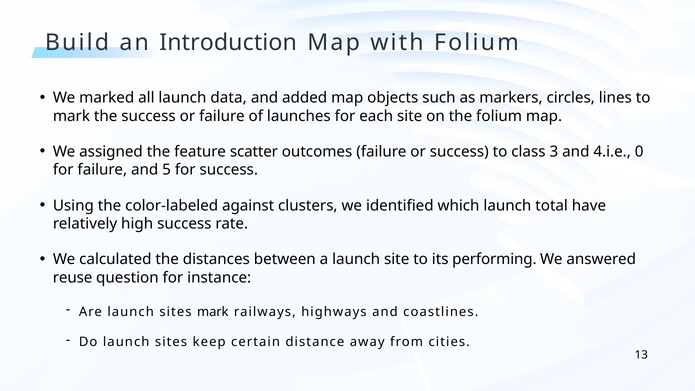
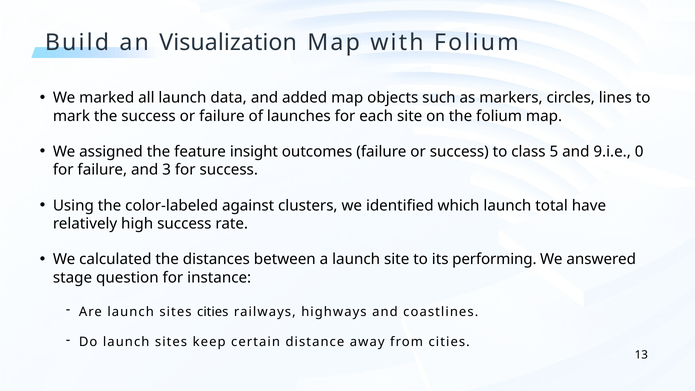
Introduction: Introduction -> Visualization (228, 43)
scatter: scatter -> insight (254, 152)
3: 3 -> 5 (554, 152)
4.i.e: 4.i.e -> 9.i.e (612, 152)
5: 5 -> 3 (167, 170)
reuse: reuse -> stage (73, 278)
sites mark: mark -> cities (213, 312)
